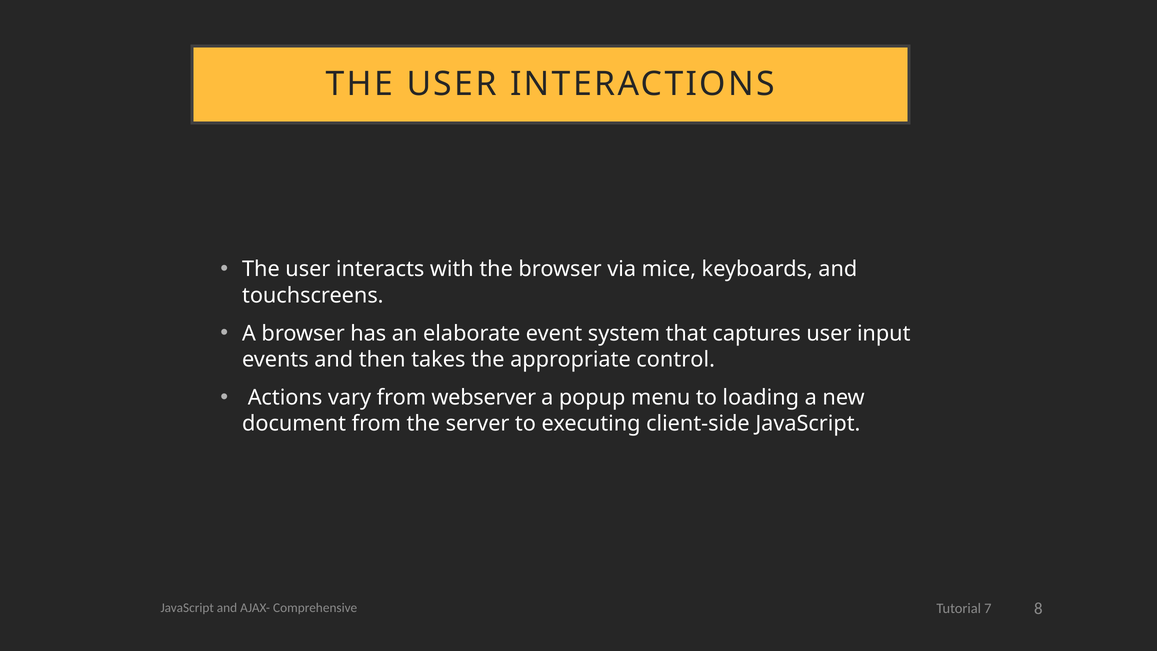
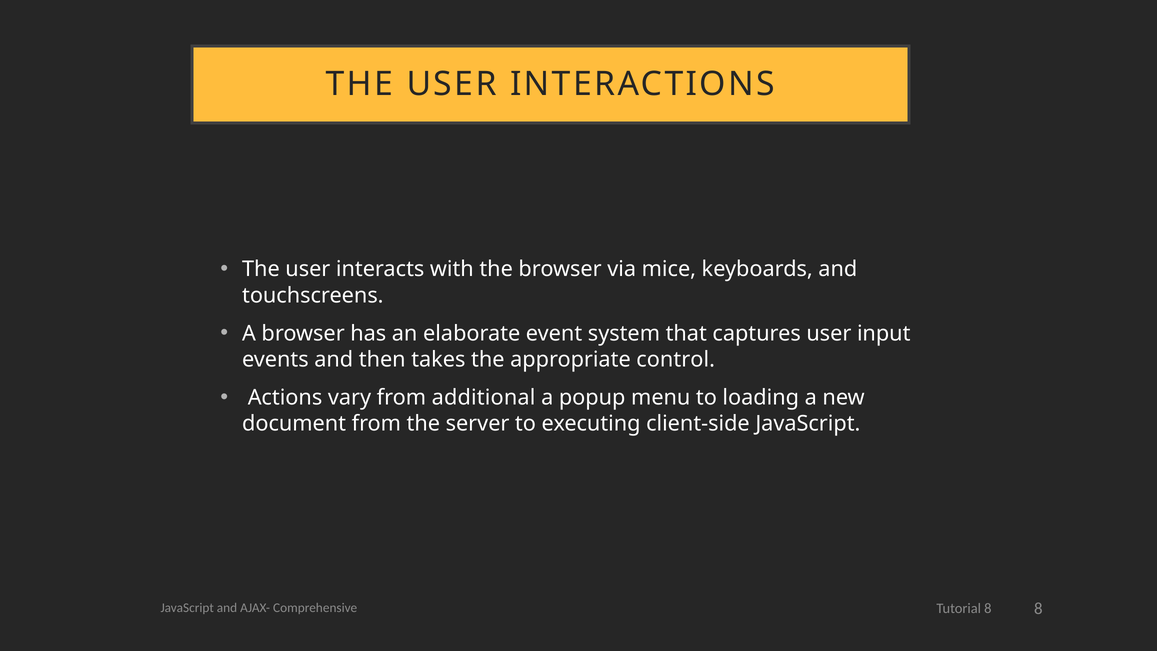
webserver: webserver -> additional (484, 397)
Tutorial 7: 7 -> 8 (988, 608)
